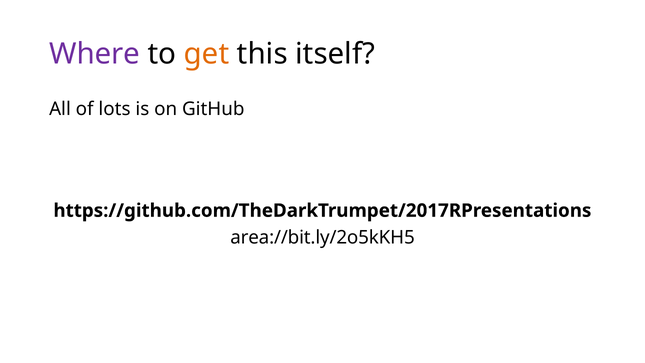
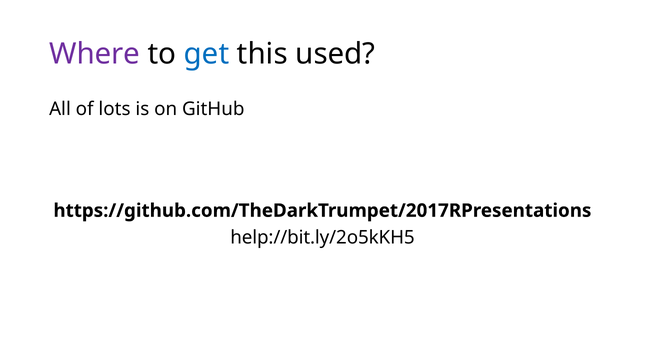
get colour: orange -> blue (207, 54)
itself: itself -> used (335, 54)
area://bit.ly/2o5kKH5: area://bit.ly/2o5kKH5 -> help://bit.ly/2o5kKH5 (323, 238)
